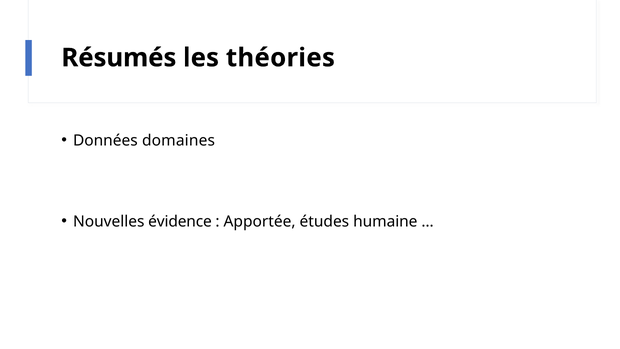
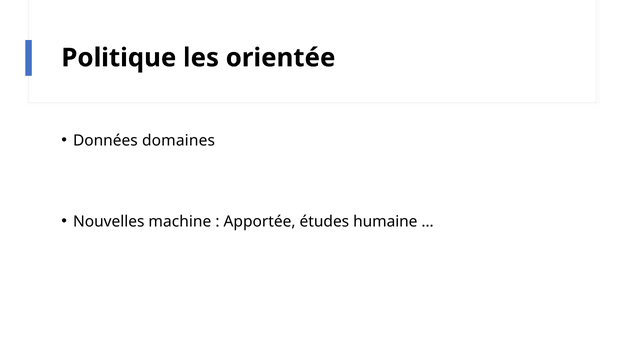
Résumés: Résumés -> Politique (119, 58)
théories: théories -> orientée (281, 58)
évidence: évidence -> machine (180, 221)
